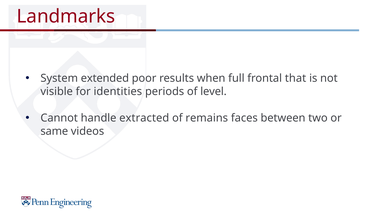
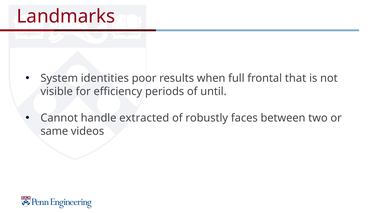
extended: extended -> identities (105, 78)
identities: identities -> efficiency (118, 91)
level: level -> until (213, 91)
remains: remains -> robustly (207, 118)
